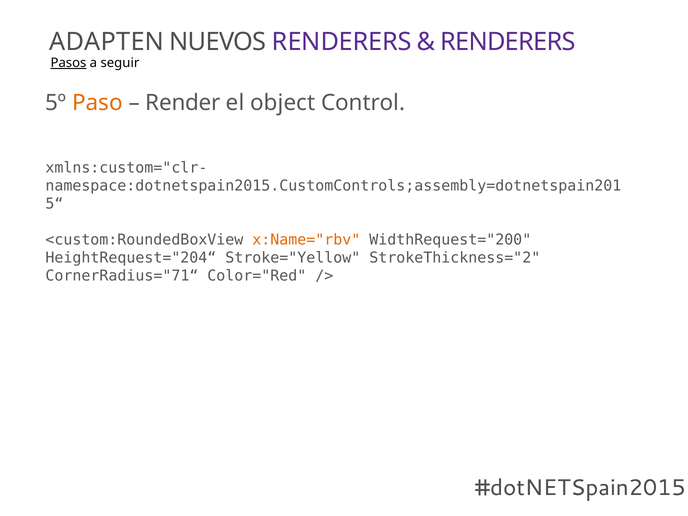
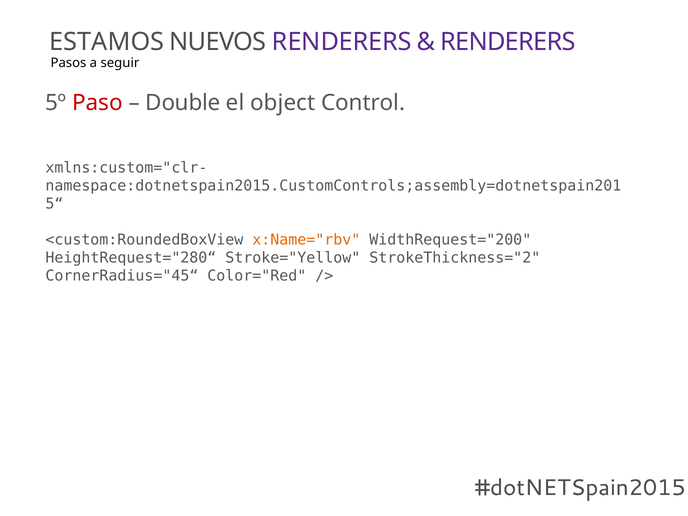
ADAPTEN: ADAPTEN -> ESTAMOS (107, 42)
Pasos underline: present -> none (68, 63)
Paso colour: orange -> red (97, 103)
Render: Render -> Double (183, 103)
HeightRequest="204“: HeightRequest="204“ -> HeightRequest="280“ (131, 258)
CornerRadius="71“: CornerRadius="71“ -> CornerRadius="45“ (122, 276)
